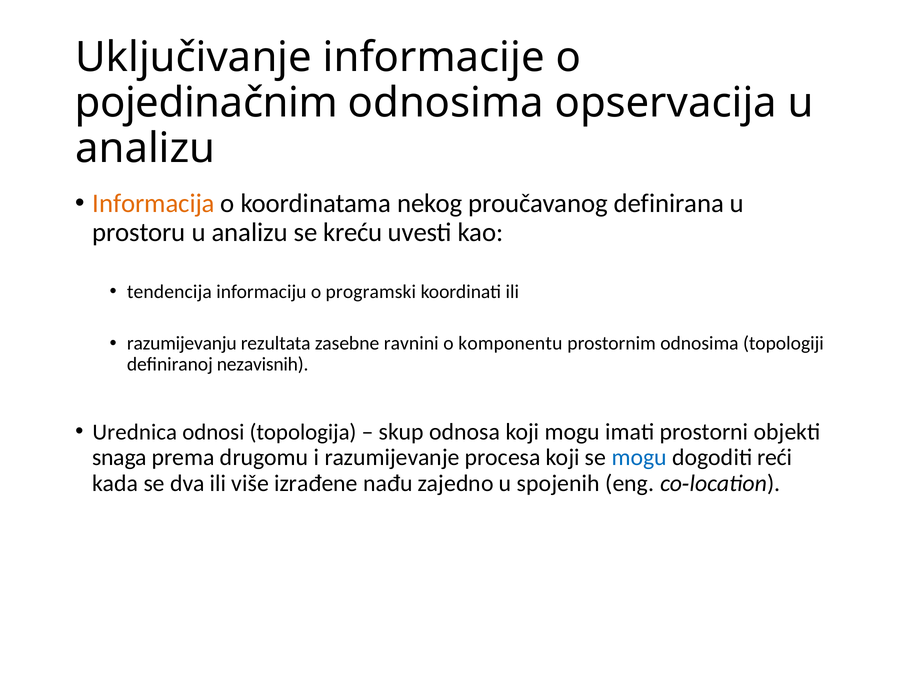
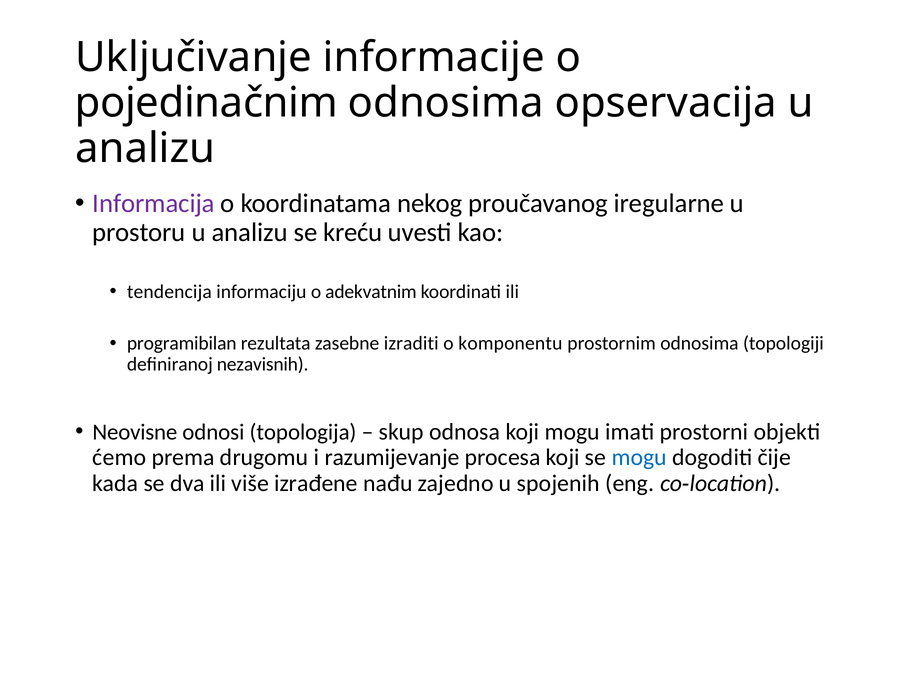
Informacija colour: orange -> purple (154, 203)
definirana: definirana -> iregularne (669, 203)
programski: programski -> adekvatnim (371, 292)
razumijevanju: razumijevanju -> programibilan (182, 343)
ravnini: ravnini -> izraditi (411, 343)
Urednica: Urednica -> Neovisne (135, 432)
snaga: snaga -> ćemo (119, 457)
reći: reći -> čije (774, 457)
